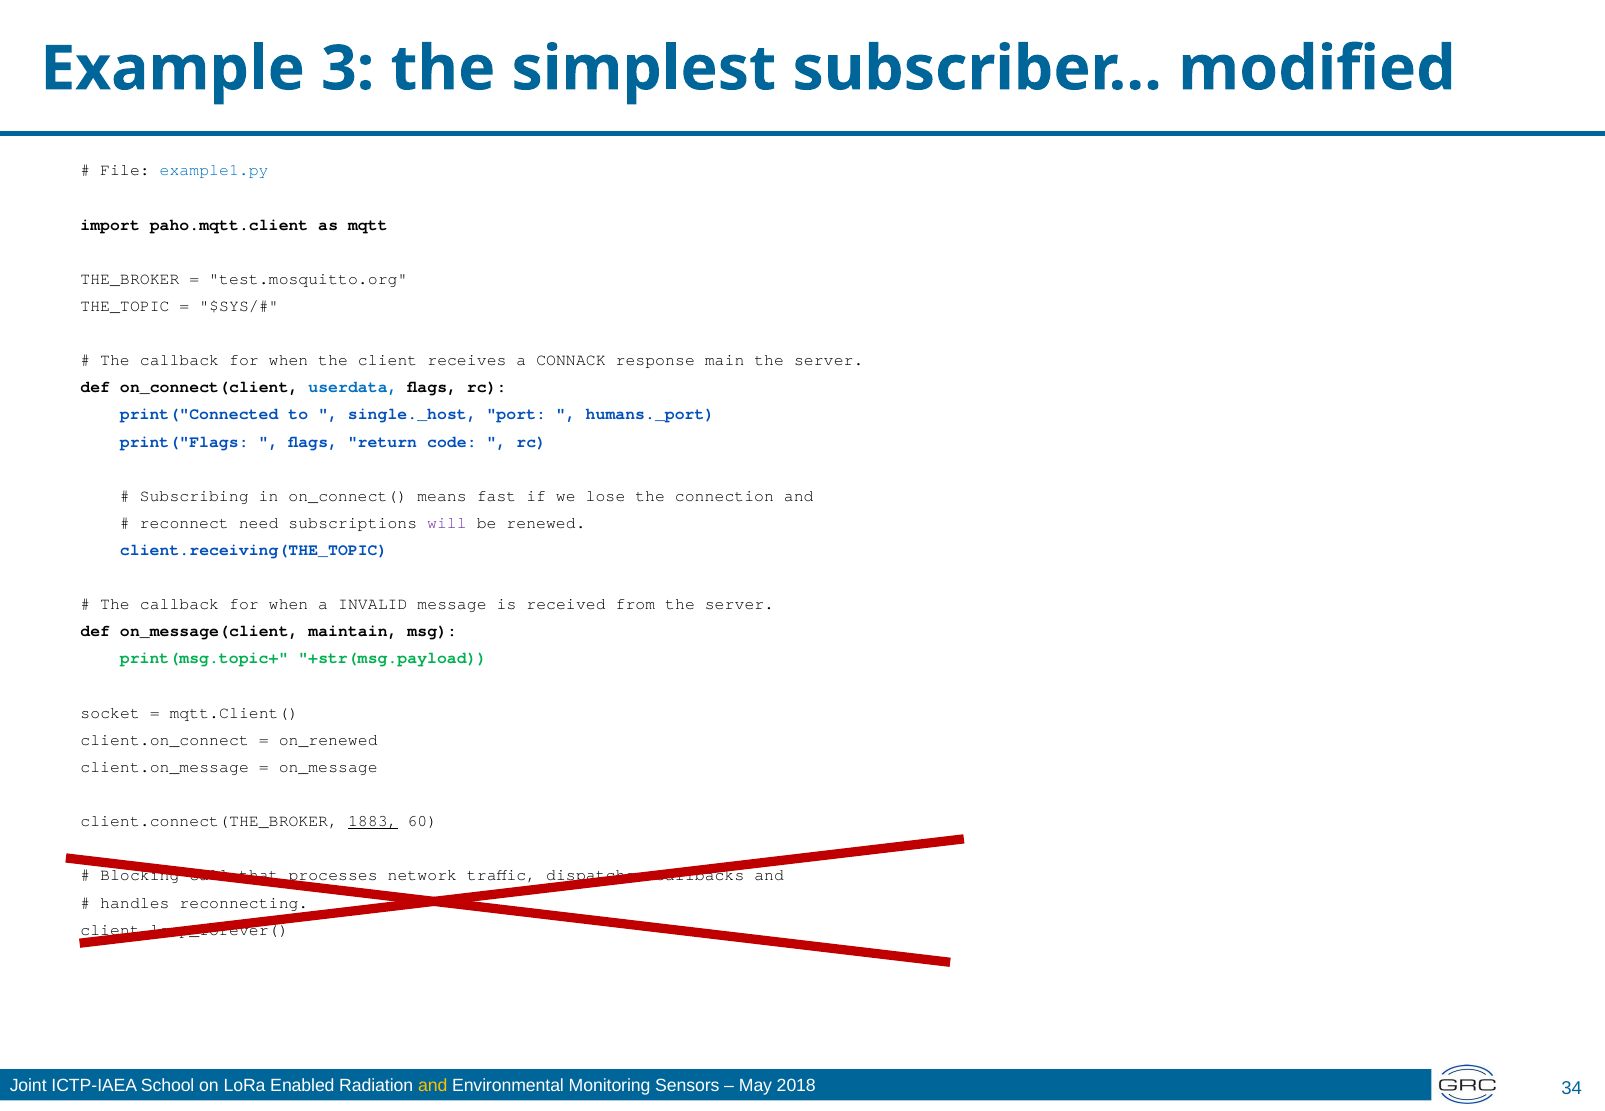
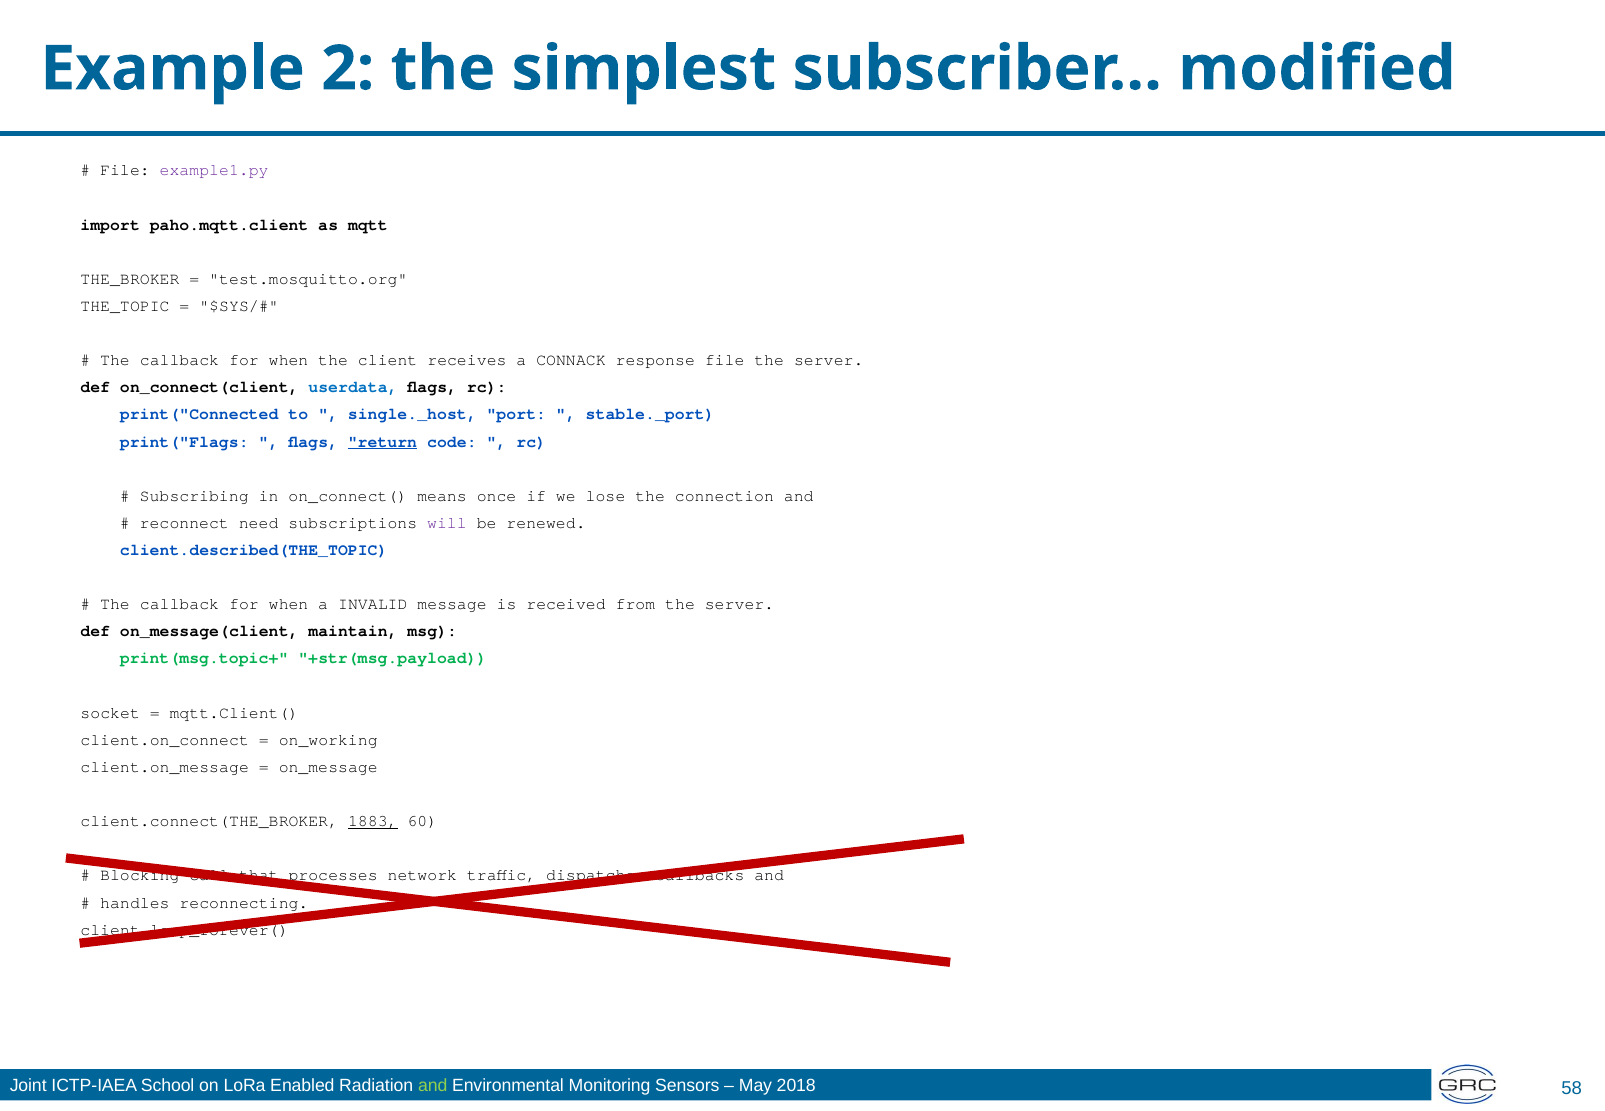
3: 3 -> 2 (348, 69)
example1.py colour: blue -> purple (214, 170)
response main: main -> file (725, 360)
humans._port: humans._port -> stable._port (650, 415)
return underline: none -> present (382, 442)
fast: fast -> once (497, 496)
client.receiving(THE_TOPIC: client.receiving(THE_TOPIC -> client.described(THE_TOPIC (254, 550)
on_renewed: on_renewed -> on_working (328, 740)
and colour: yellow -> light green (433, 1086)
34: 34 -> 58 (1572, 1088)
